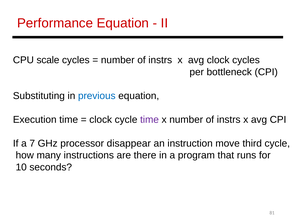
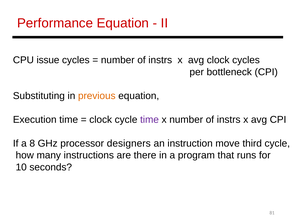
scale: scale -> issue (48, 60)
previous colour: blue -> orange (97, 96)
7: 7 -> 8 (32, 144)
disappear: disappear -> designers (129, 144)
